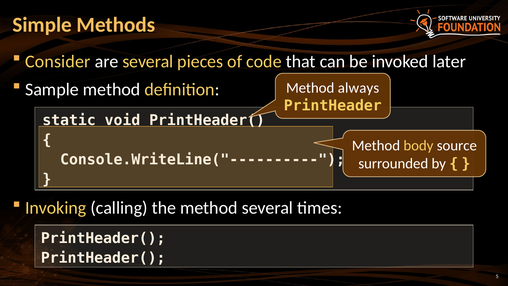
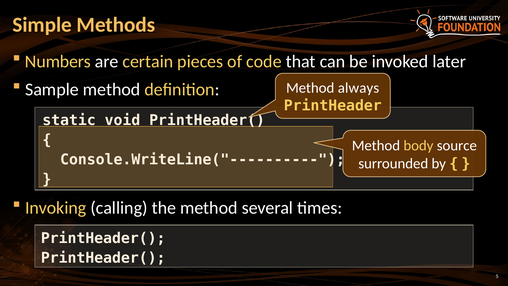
Consider: Consider -> Numbers (58, 62)
are several: several -> certain (148, 62)
